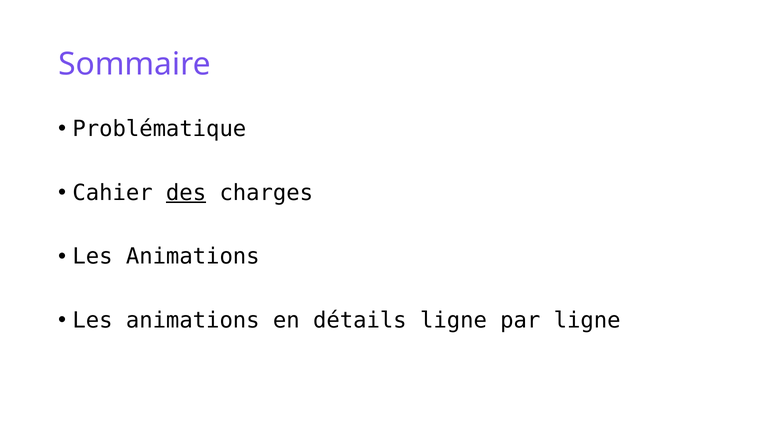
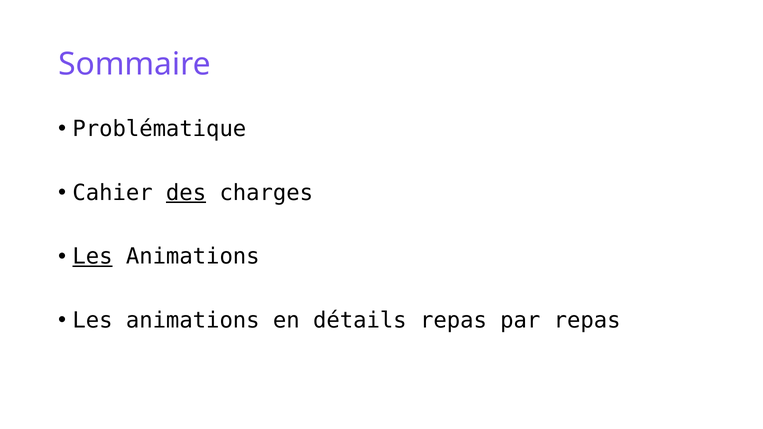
Les underline: none -> present (93, 257)
détails ligne: ligne -> repas (453, 321)
par ligne: ligne -> repas (587, 321)
